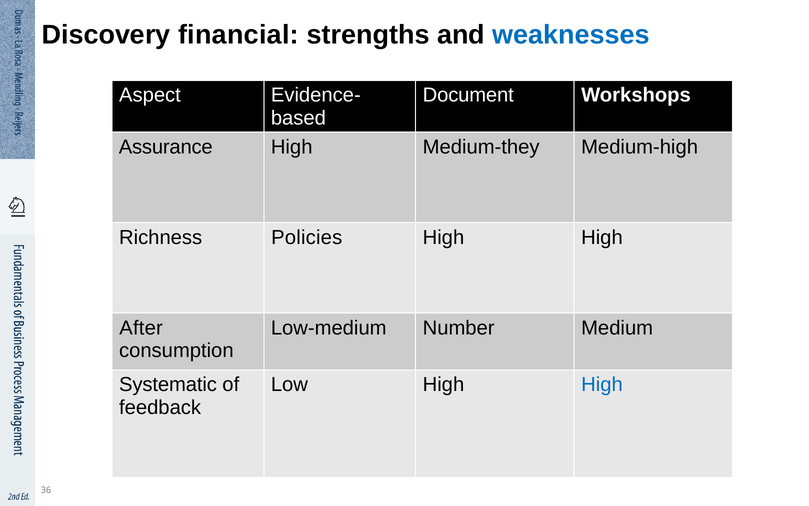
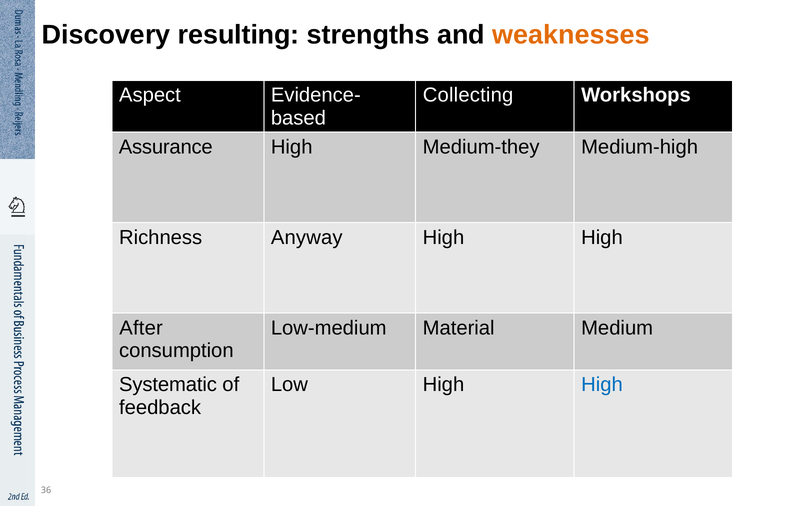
financial: financial -> resulting (239, 35)
weaknesses colour: blue -> orange (571, 35)
Document: Document -> Collecting (468, 95)
Policies: Policies -> Anyway (307, 237)
Number: Number -> Material (459, 328)
